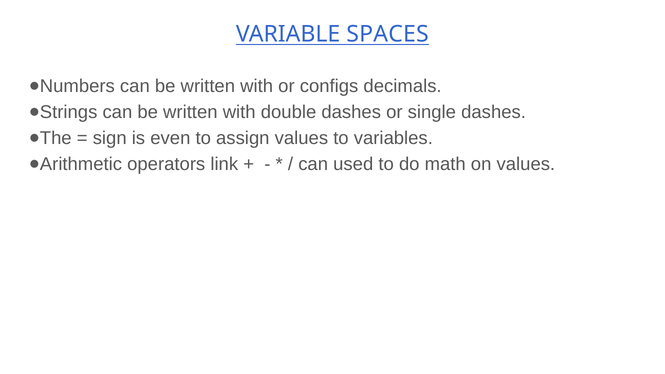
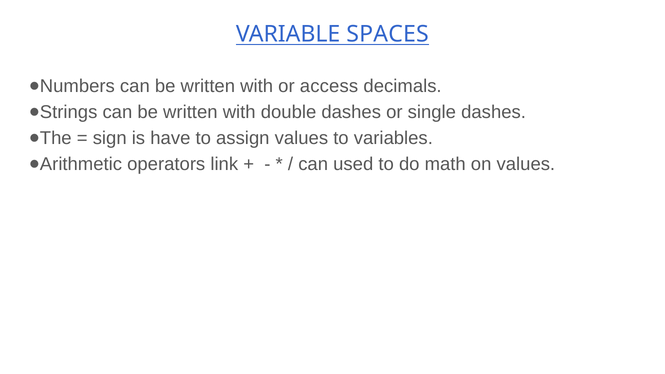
configs: configs -> access (329, 86)
even: even -> have (170, 138)
